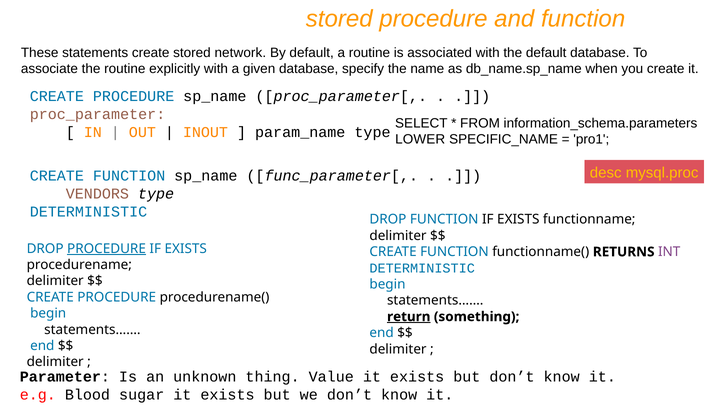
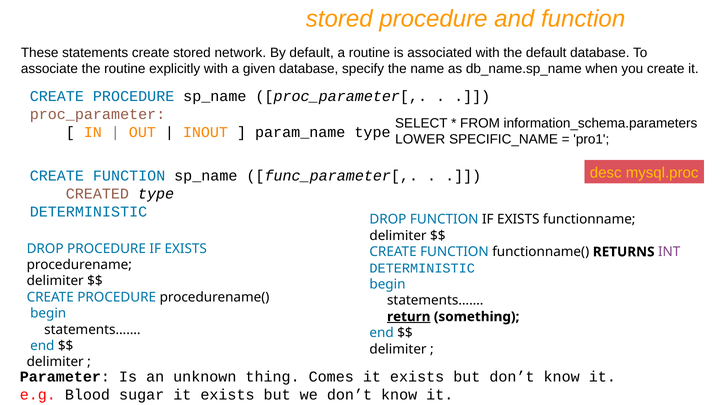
VENDORS: VENDORS -> CREATED (97, 194)
PROCEDURE underline: present -> none (107, 249)
Value: Value -> Comes (331, 377)
